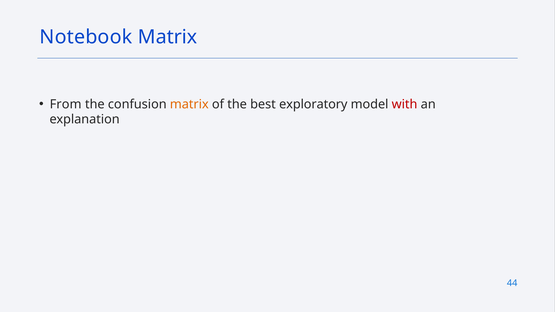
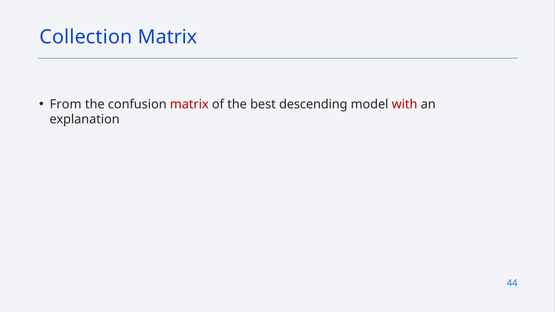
Notebook: Notebook -> Collection (86, 37)
matrix colour: orange -> red (189, 104)
exploratory: exploratory -> descending (313, 104)
